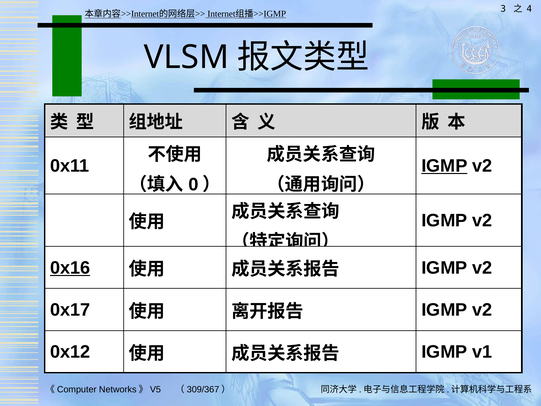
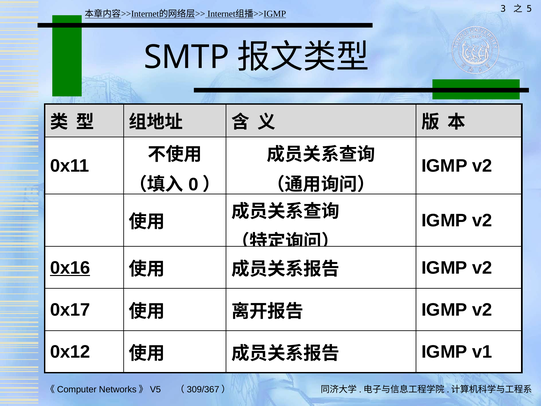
4: 4 -> 5 (529, 9)
VLSM: VLSM -> SMTP (187, 57)
IGMP underline: present -> none (444, 166)
